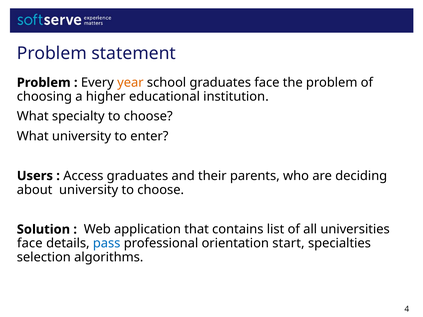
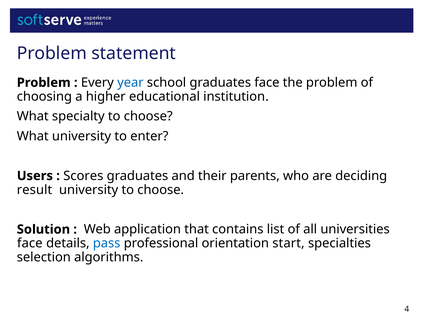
year colour: orange -> blue (130, 83)
Access: Access -> Scores (83, 176)
about: about -> result (35, 190)
